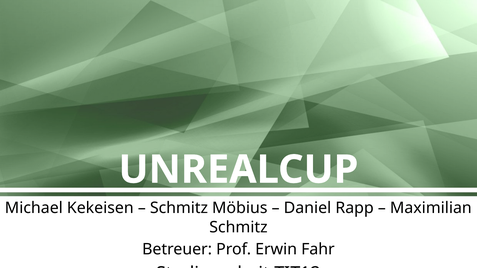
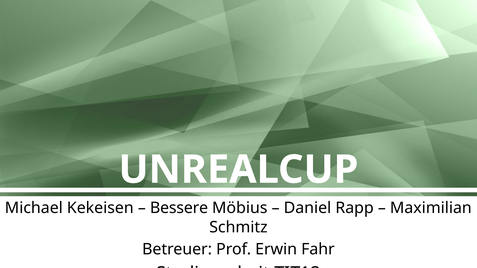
Schmitz: Schmitz -> Bessere (179, 208)
